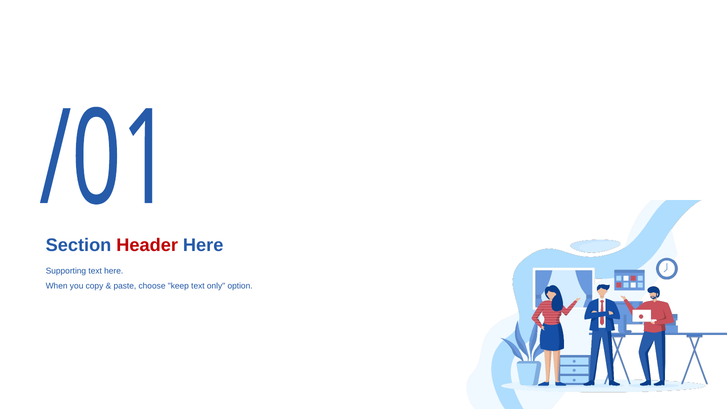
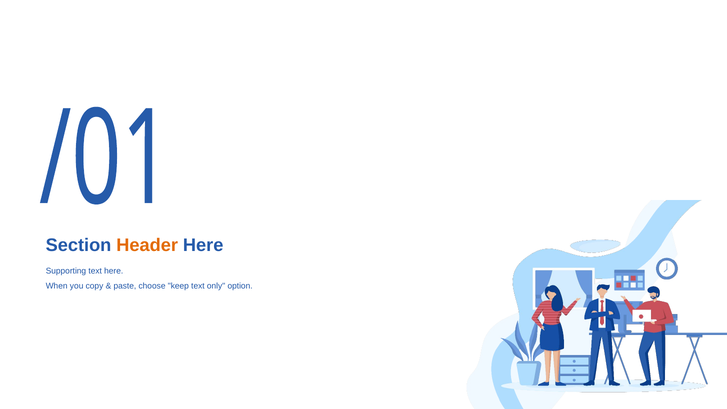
Header colour: red -> orange (147, 245)
